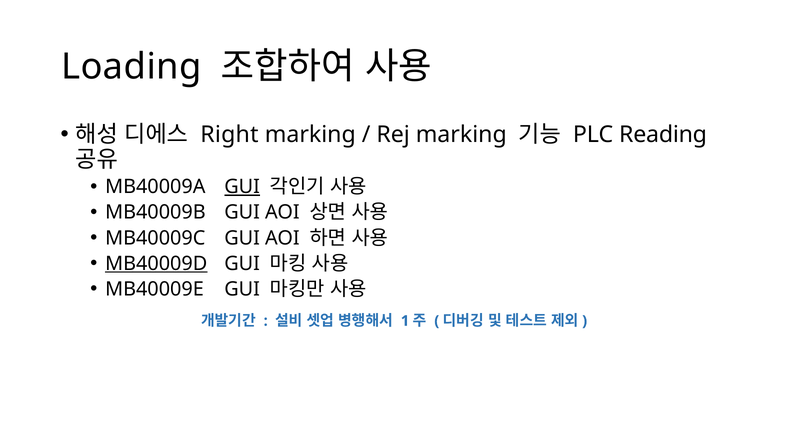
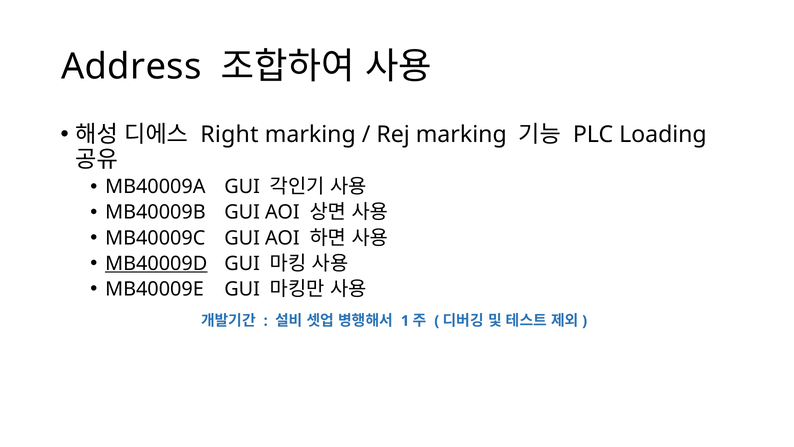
Loading: Loading -> Address (131, 67)
Reading: Reading -> Loading (663, 134)
GUI underline: present -> none (242, 187)
